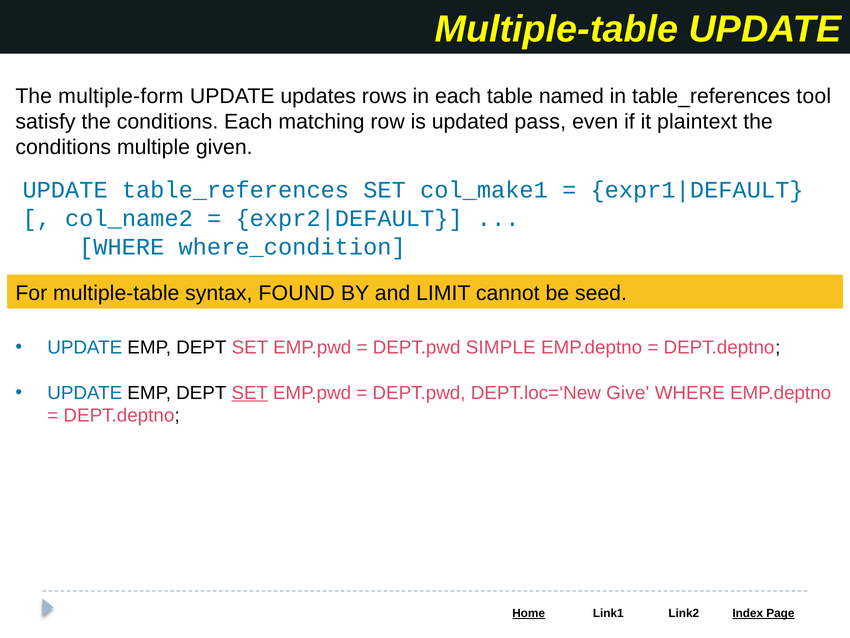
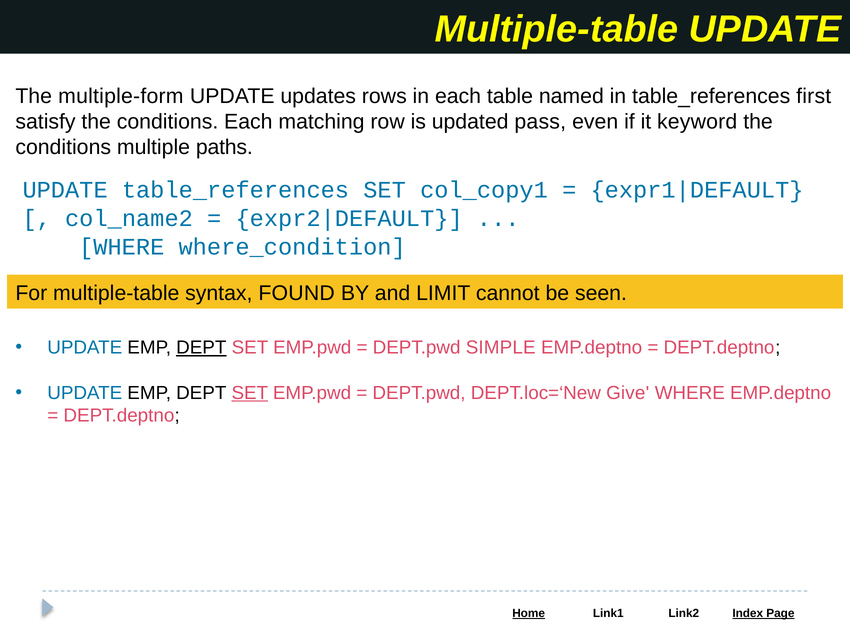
tool: tool -> first (814, 96)
plaintext: plaintext -> keyword (697, 122)
given: given -> paths (224, 147)
col_make1: col_make1 -> col_copy1 (484, 190)
seed: seed -> seen (601, 293)
DEPT underline: none -> present (201, 347)
